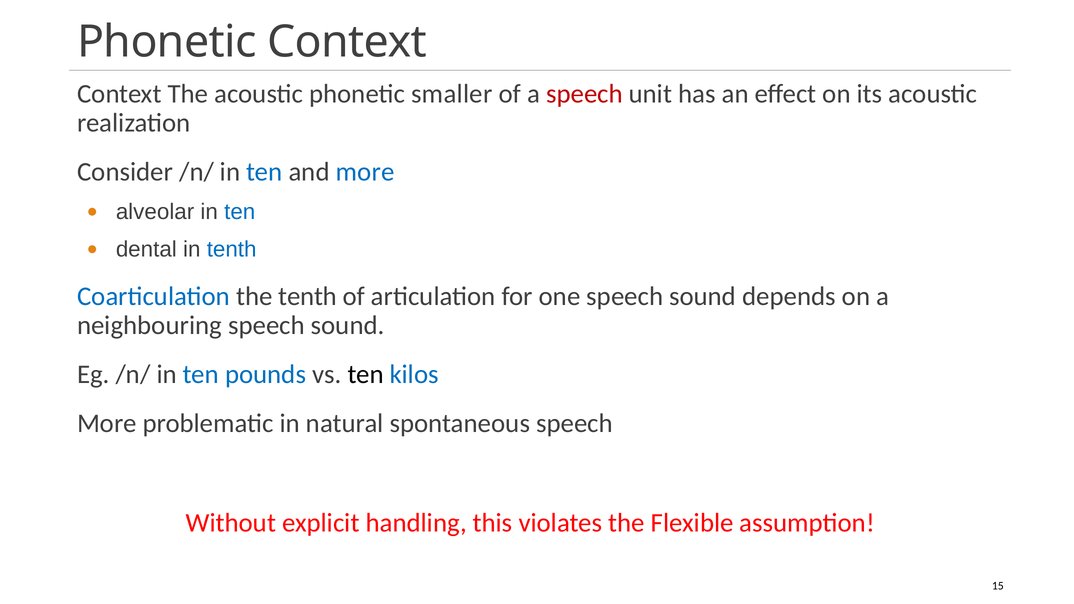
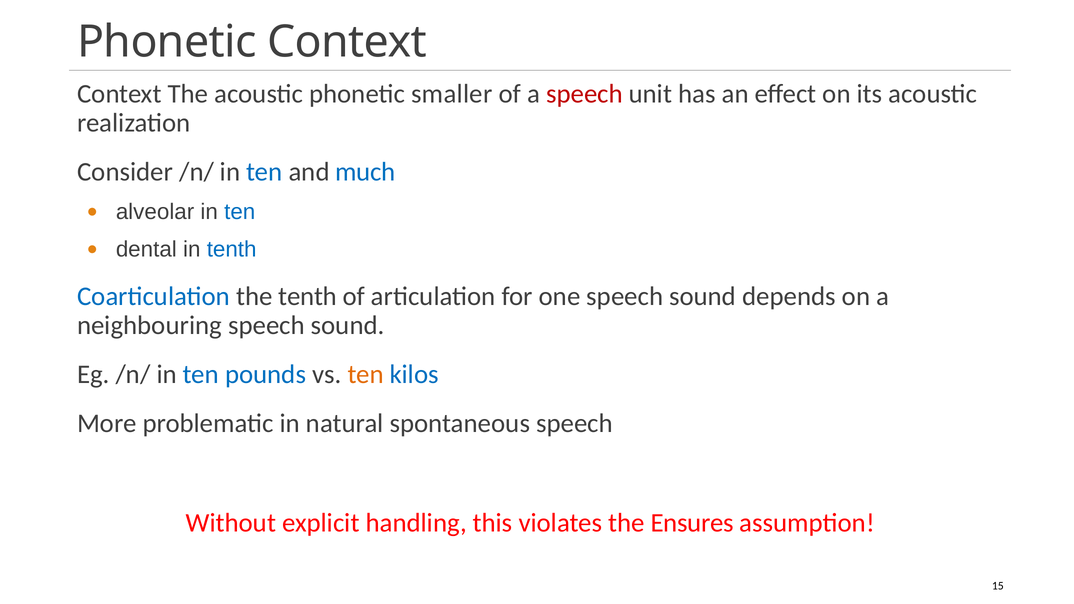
and more: more -> much (365, 172)
ten colour: black -> orange (366, 374)
Flexible: Flexible -> Ensures (692, 523)
